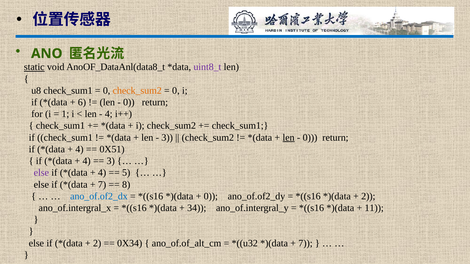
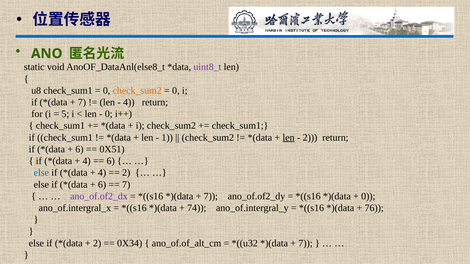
static underline: present -> none (34, 67)
AnoOF_DataAnl(data8_t: AnoOF_DataAnl(data8_t -> AnoOF_DataAnl(else8_t (116, 67)
6: 6 -> 7 (82, 102)
0: 0 -> 4 (129, 102)
1: 1 -> 5 (65, 114)
4: 4 -> 0 (109, 114)
3: 3 -> 1 (167, 138)
0: 0 -> 2 (310, 138)
4: 4 -> 6 (79, 149)
3: 3 -> 6 (111, 161)
else colour: purple -> blue (41, 173)
5: 5 -> 2 (126, 173)
7: 7 -> 6 (102, 185)
8: 8 -> 7 (126, 185)
ano_of.of2_dx colour: blue -> purple (99, 196)
0: 0 -> 7 (211, 196)
2: 2 -> 0 (368, 196)
34: 34 -> 74 (197, 208)
11: 11 -> 76 (374, 208)
